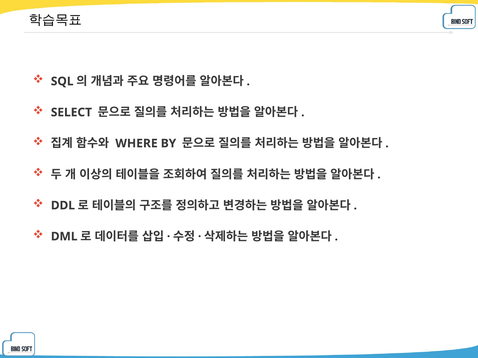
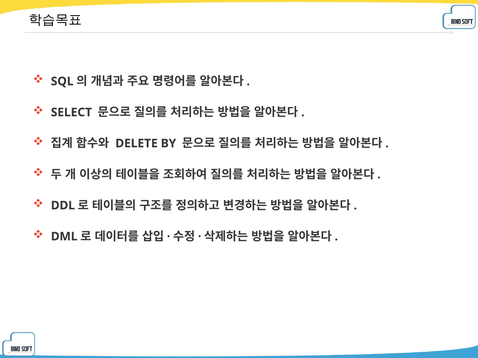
WHERE: WHERE -> DELETE (137, 144)
